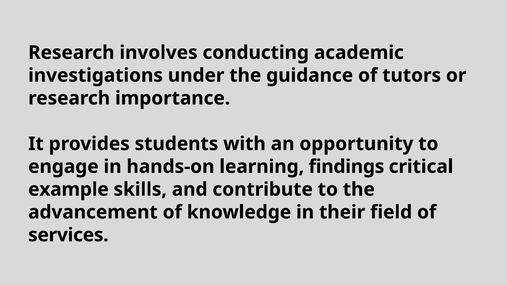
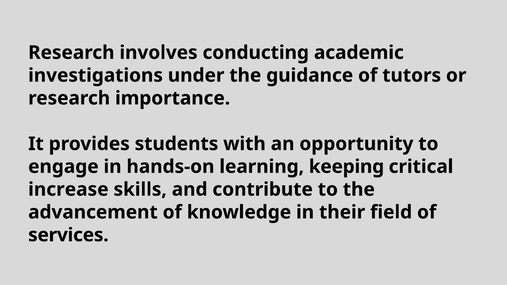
findings: findings -> keeping (346, 167)
example: example -> increase (68, 190)
